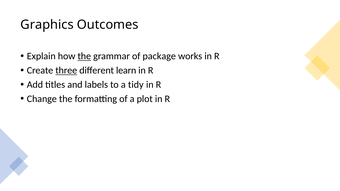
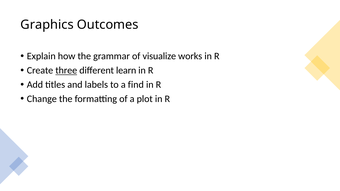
the underline: present -> none (84, 56)
package: package -> visualize (159, 56)
tidy: tidy -> find (136, 85)
